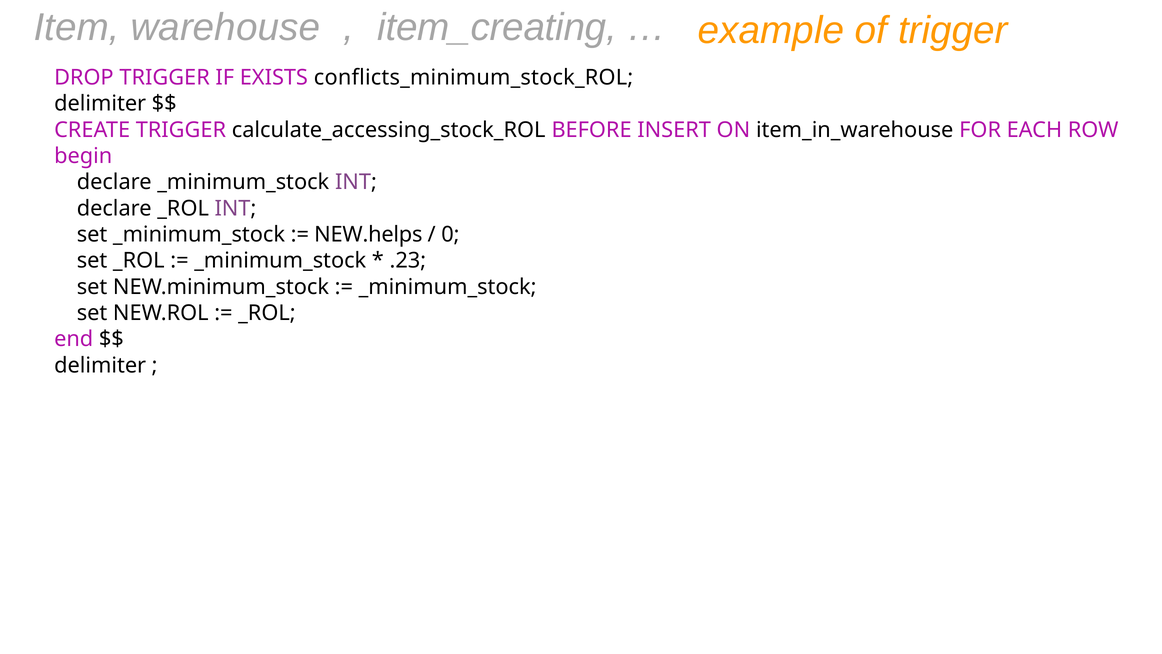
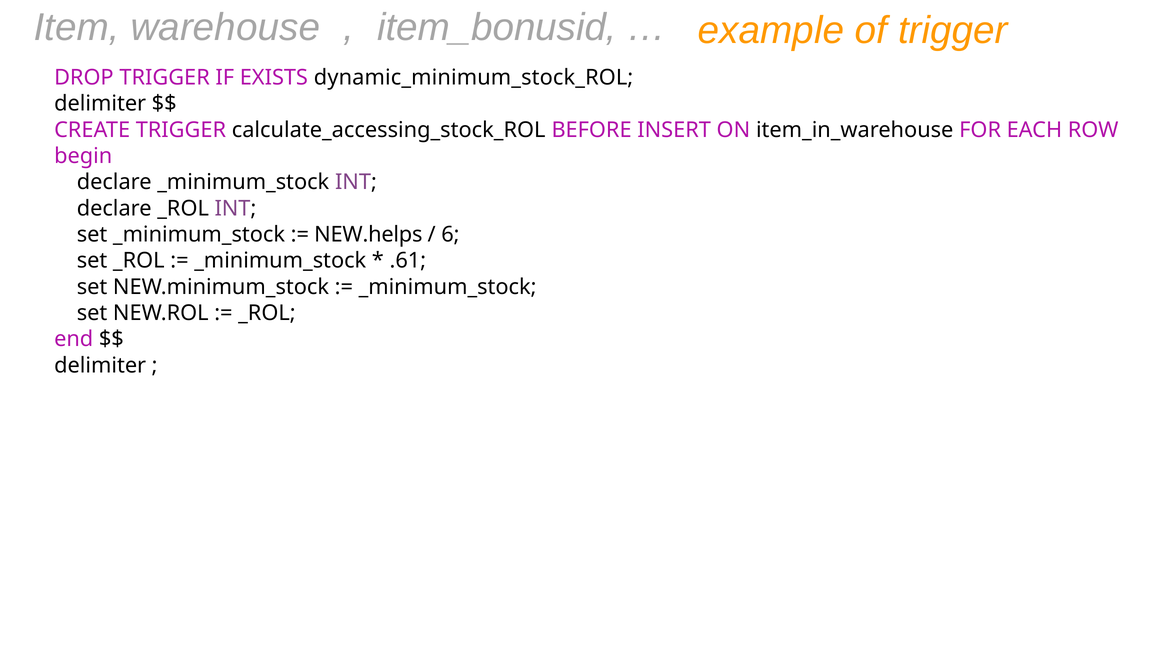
item_creating: item_creating -> item_bonusid (497, 28)
conflicts_minimum_stock_ROL: conflicts_minimum_stock_ROL -> dynamic_minimum_stock_ROL (474, 78)
0: 0 -> 6 (450, 234)
.23: .23 -> .61 (408, 261)
